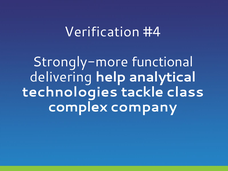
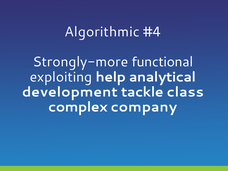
Verification: Verification -> Algorithmic (102, 32)
delivering: delivering -> exploiting (61, 77)
technologies: technologies -> development (70, 92)
